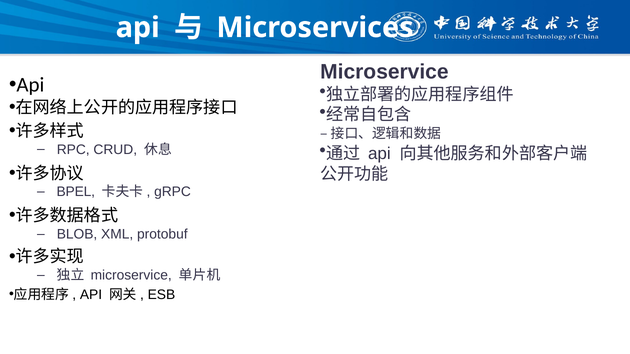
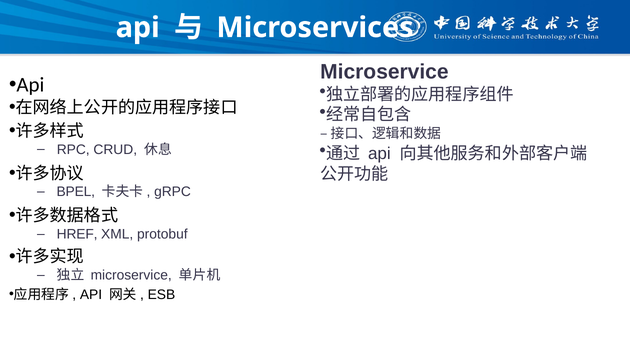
BLOB: BLOB -> HREF (77, 234)
